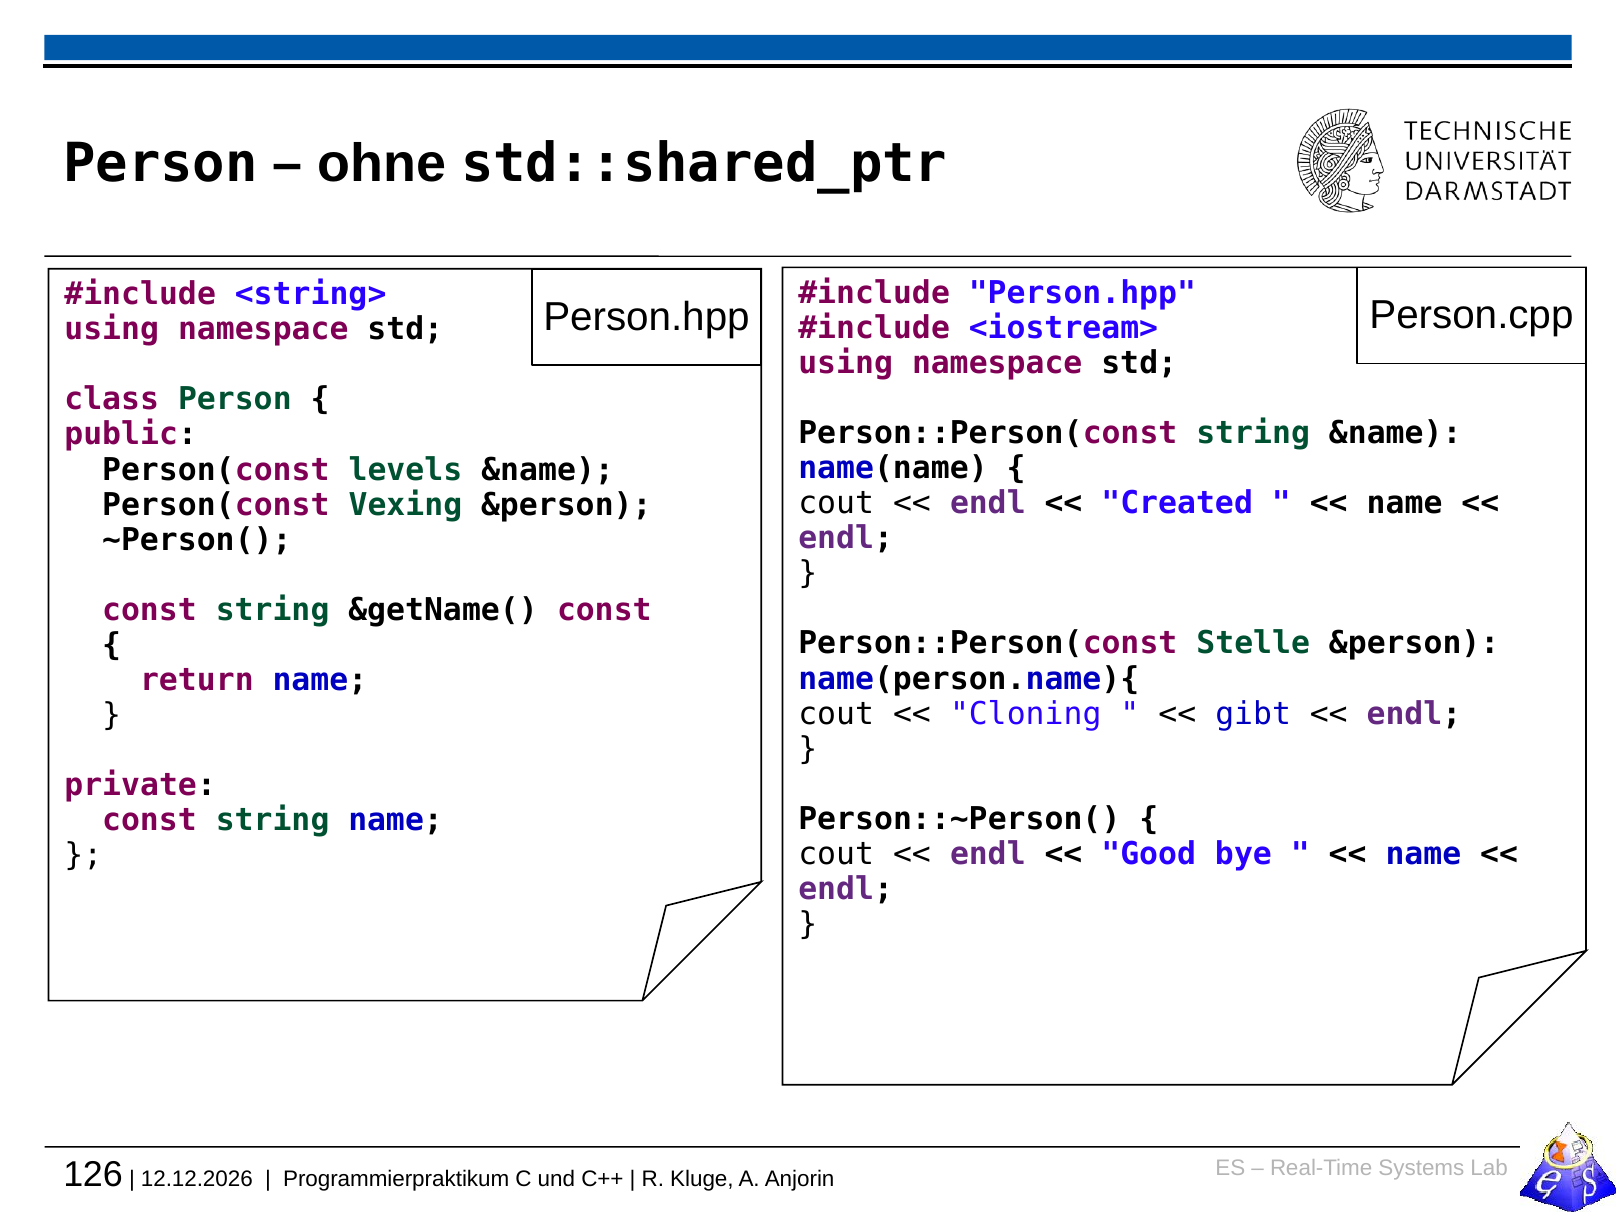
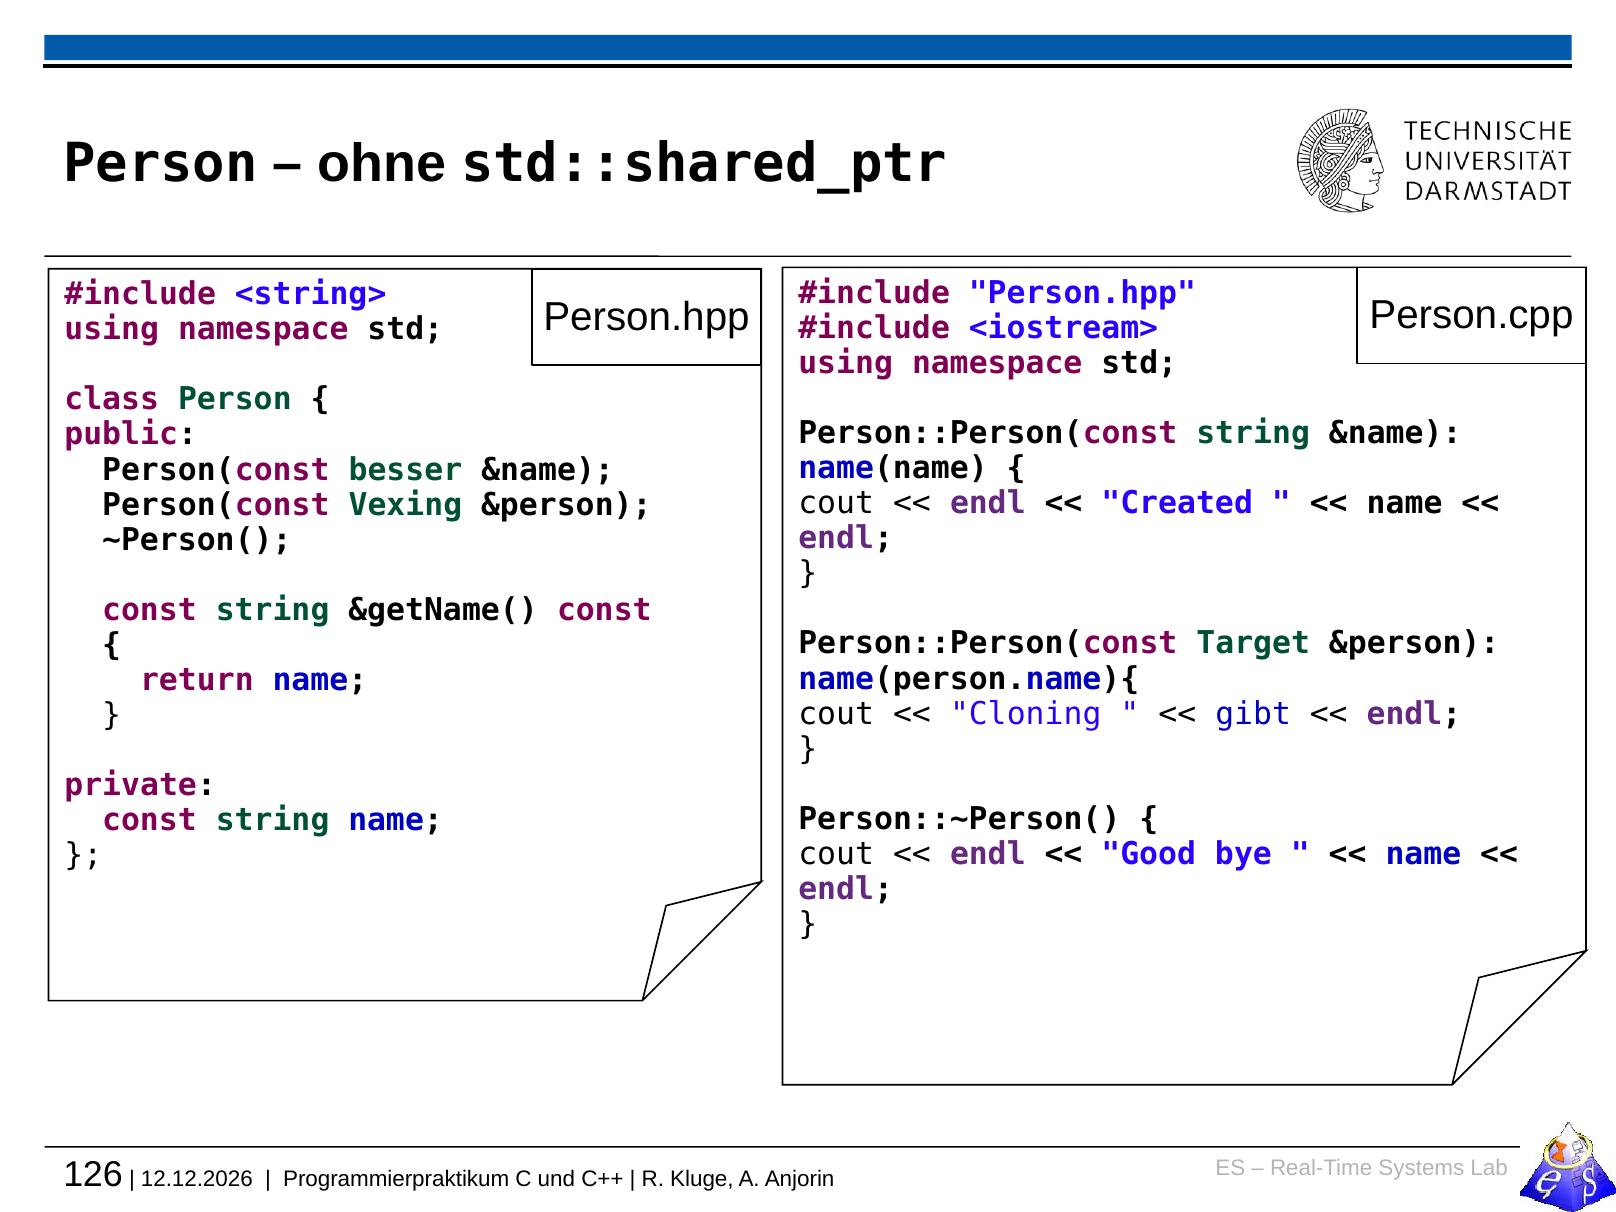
levels: levels -> besser (405, 470)
Stelle: Stelle -> Target (1253, 644)
